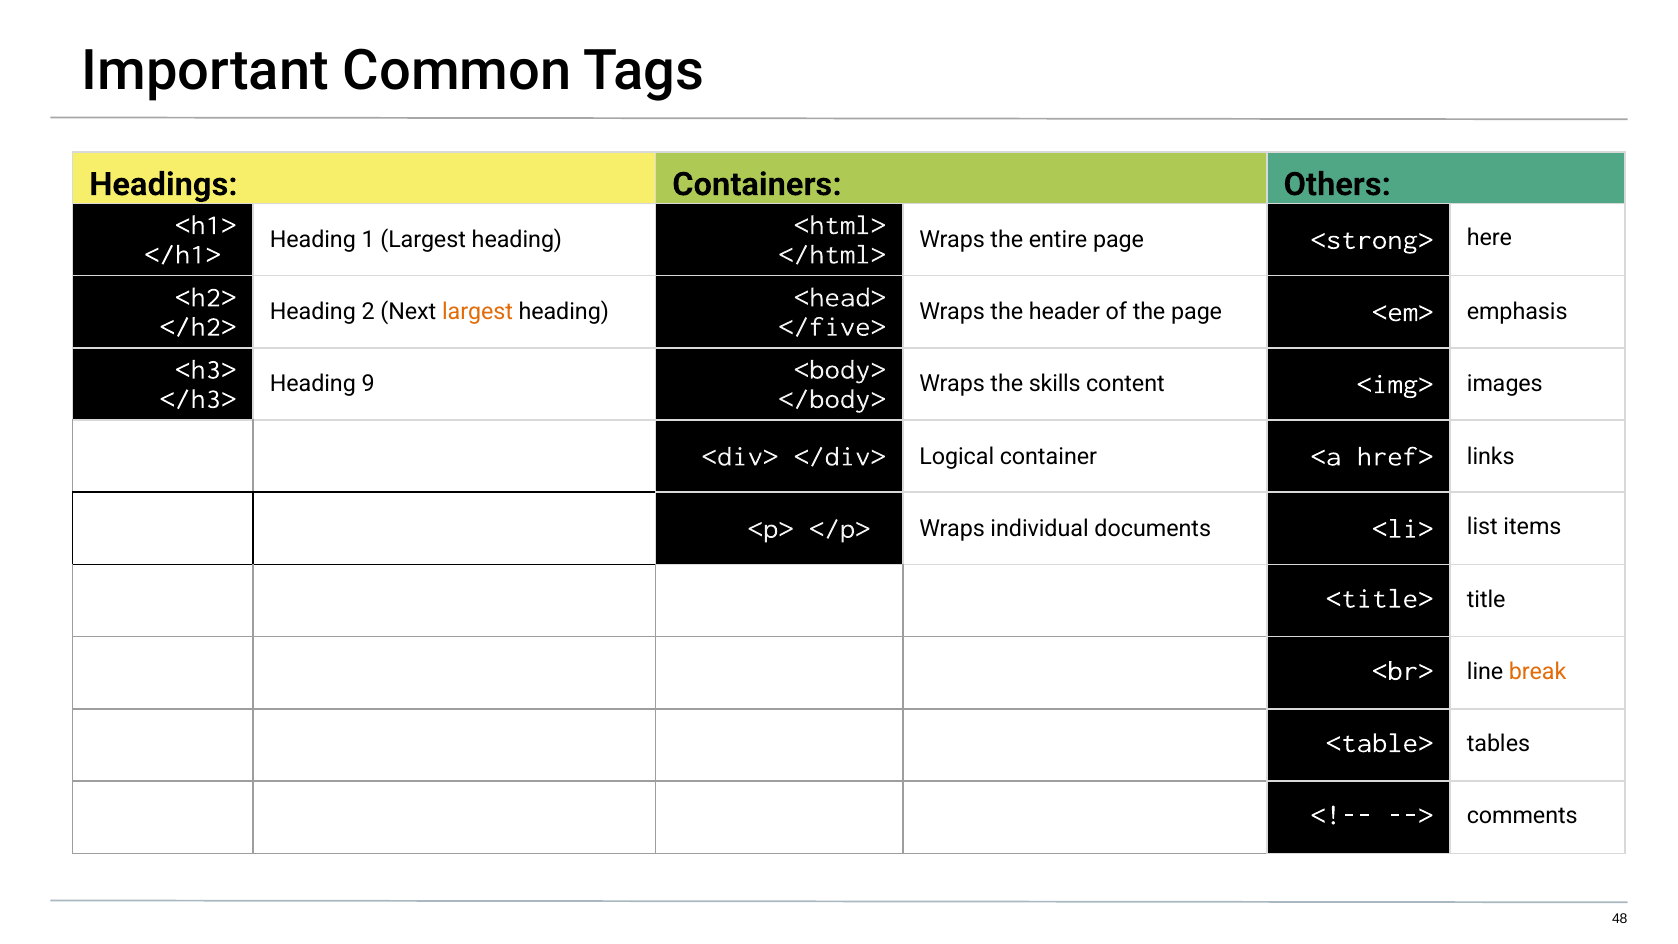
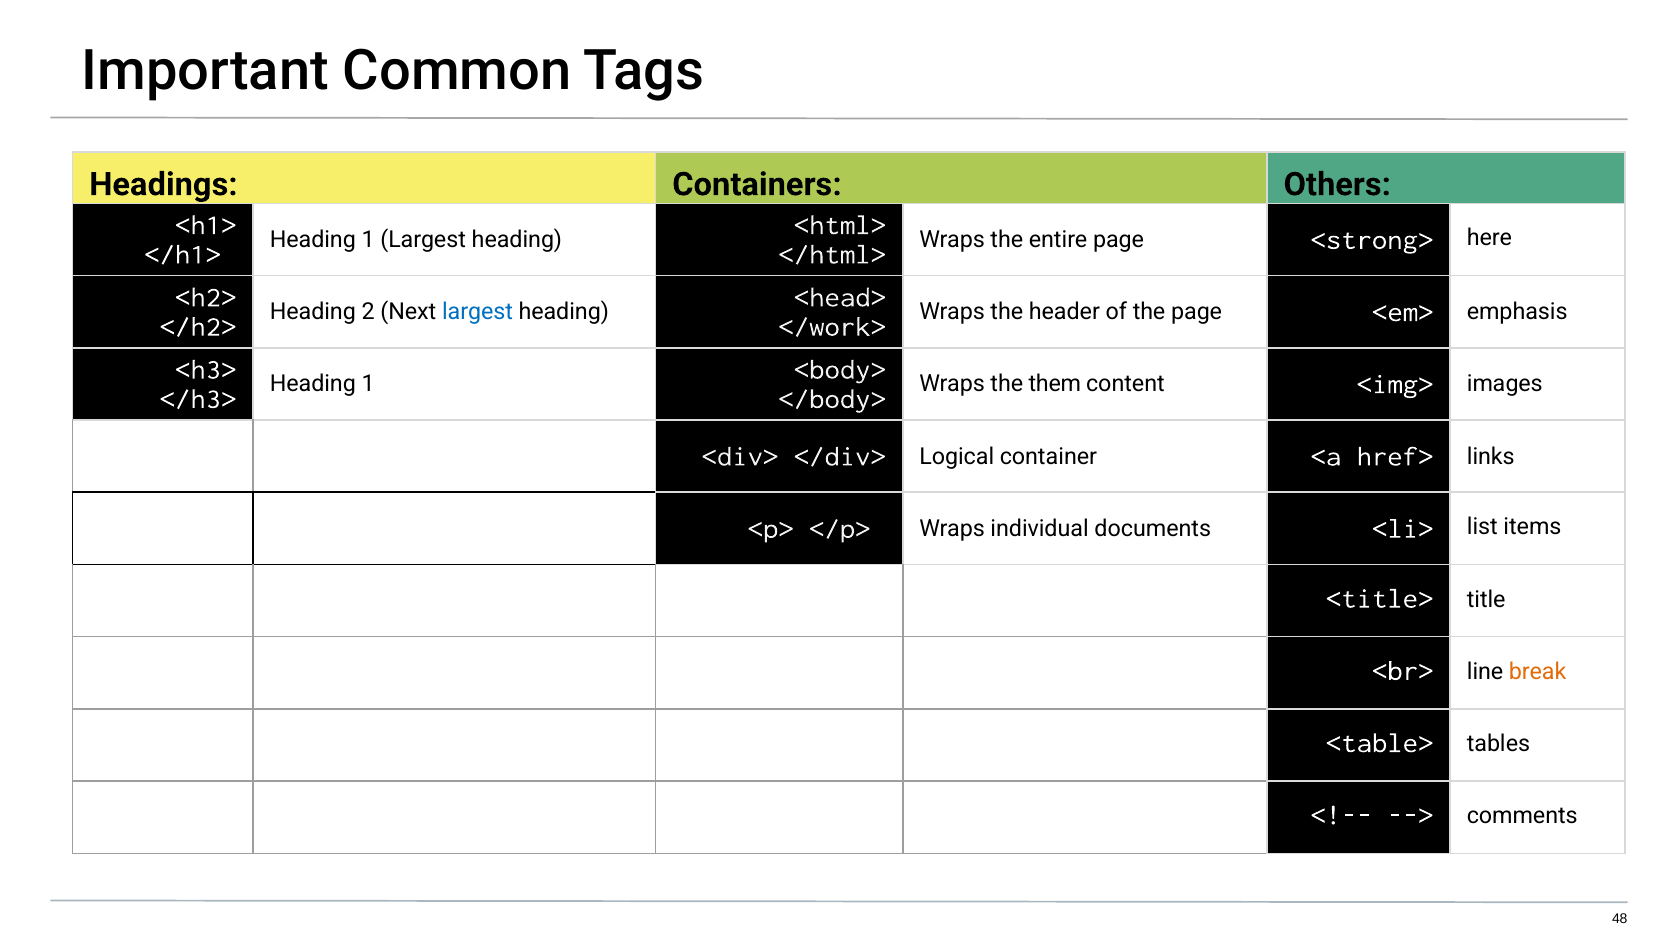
largest colour: orange -> blue (478, 312)
</five>: </five> -> </work> (832, 326)
9: 9 -> 1 (368, 384)
skills: skills -> them (1055, 384)
